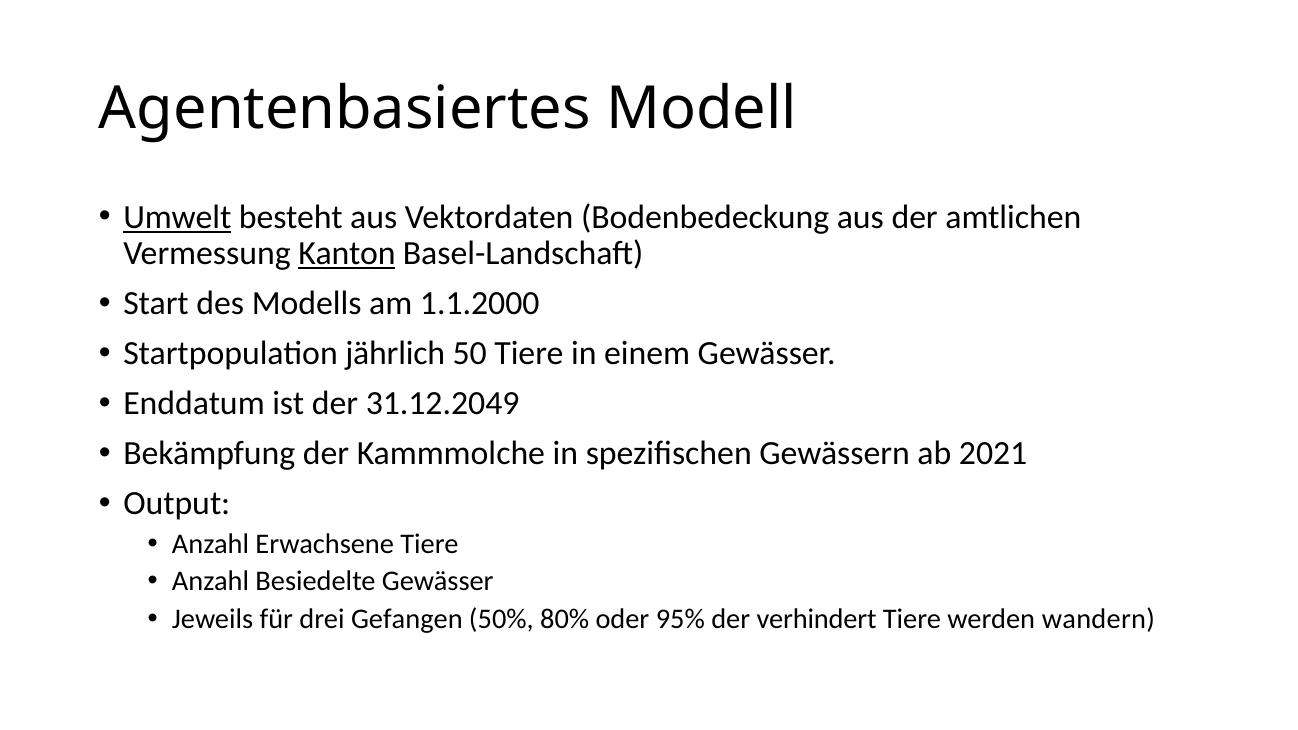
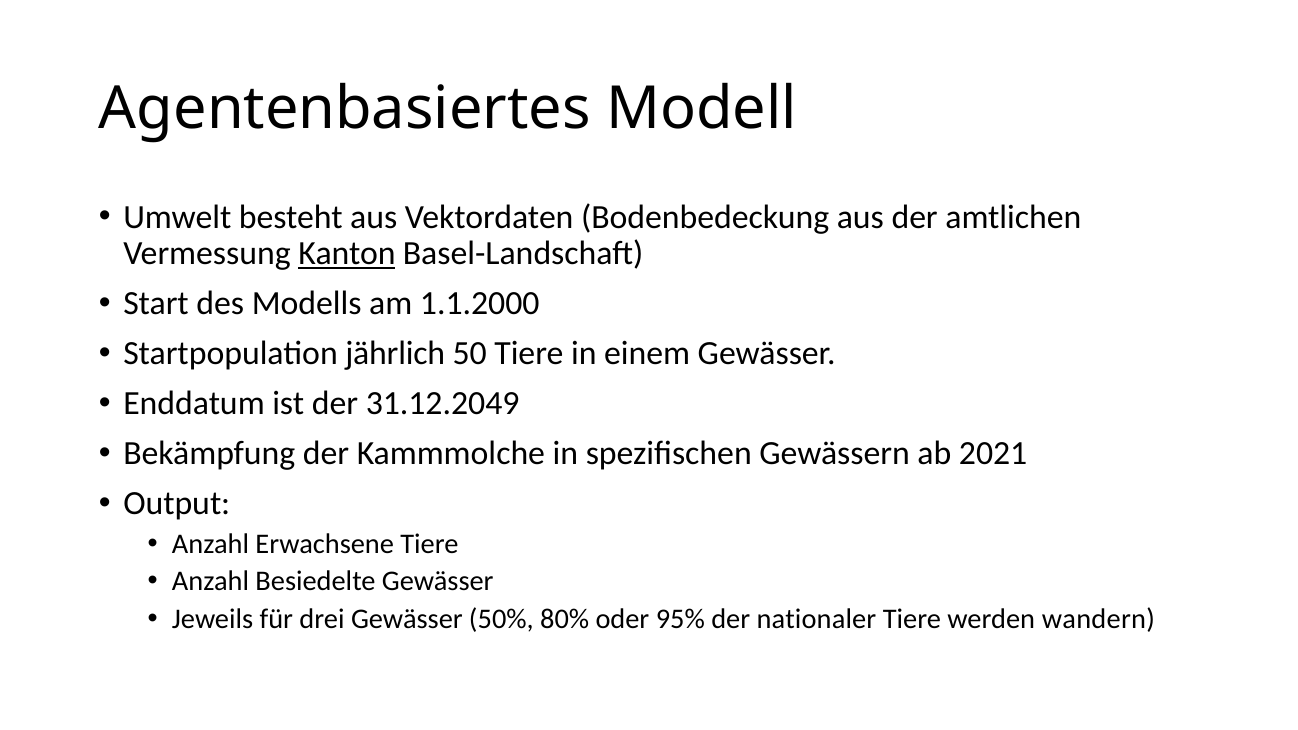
Umwelt underline: present -> none (177, 217)
drei Gefangen: Gefangen -> Gewässer (407, 619)
verhindert: verhindert -> nationaler (816, 619)
